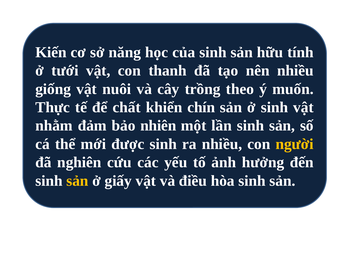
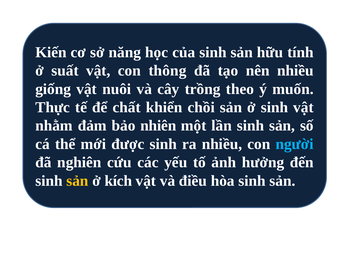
tưới: tưới -> suất (65, 71)
thanh: thanh -> thông (167, 71)
chín: chín -> chồi (201, 107)
người colour: yellow -> light blue (295, 144)
giấy: giấy -> kích (118, 181)
